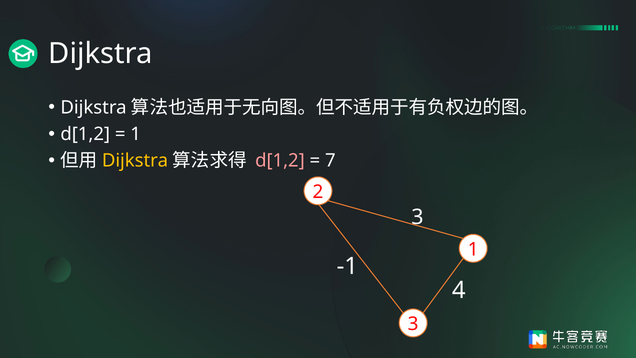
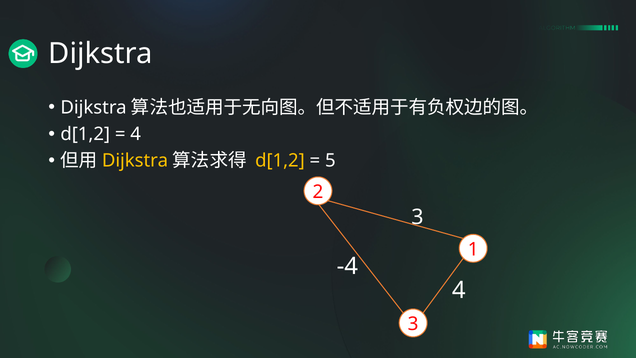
1: 1 -> 4 (136, 134)
d[1,2 colour: pink -> yellow (280, 161)
7: 7 -> 5 (330, 161)
-1: -1 -> -4 (347, 266)
